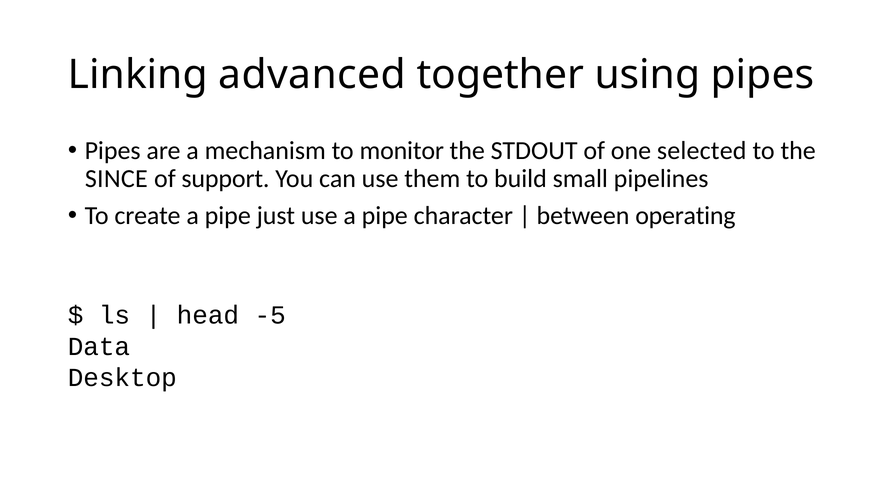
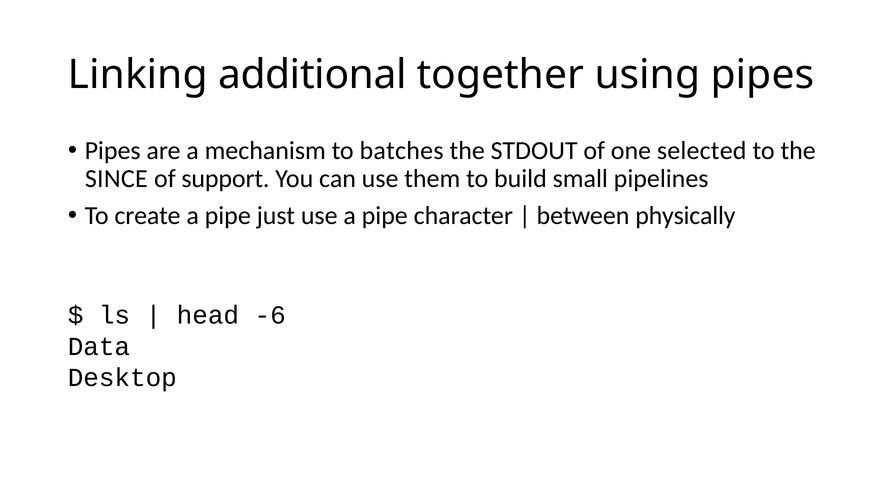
advanced: advanced -> additional (312, 75)
monitor: monitor -> batches (402, 151)
operating: operating -> physically (685, 216)
-5: -5 -> -6 (270, 315)
